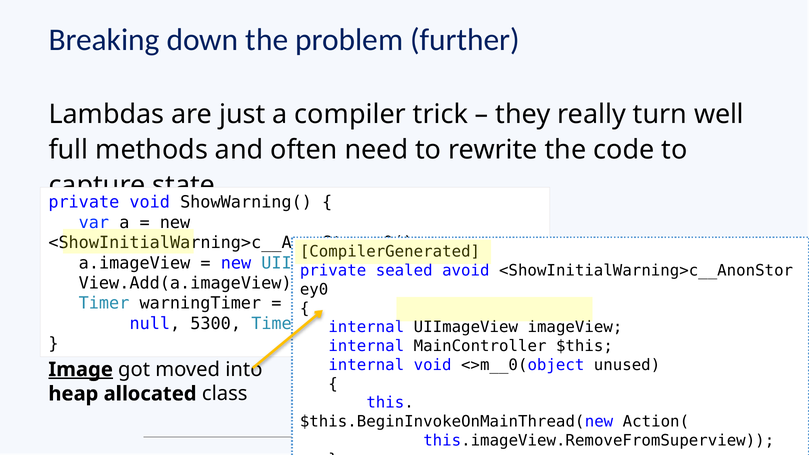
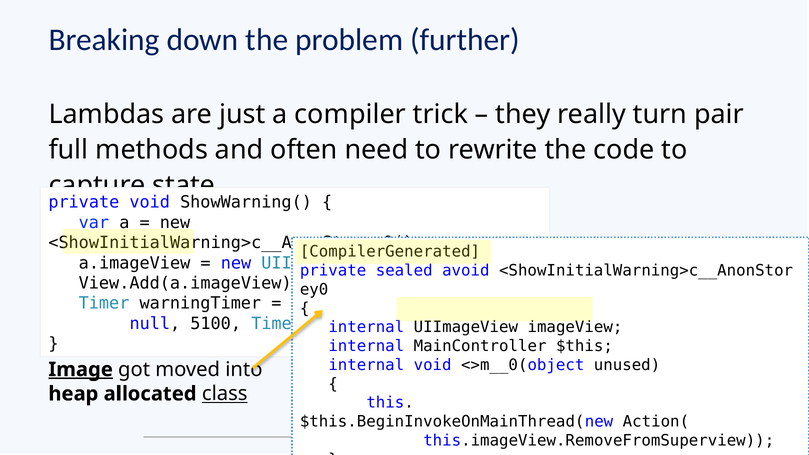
well: well -> pair (719, 114)
5300: 5300 -> 5100 (216, 324)
class underline: none -> present (225, 394)
